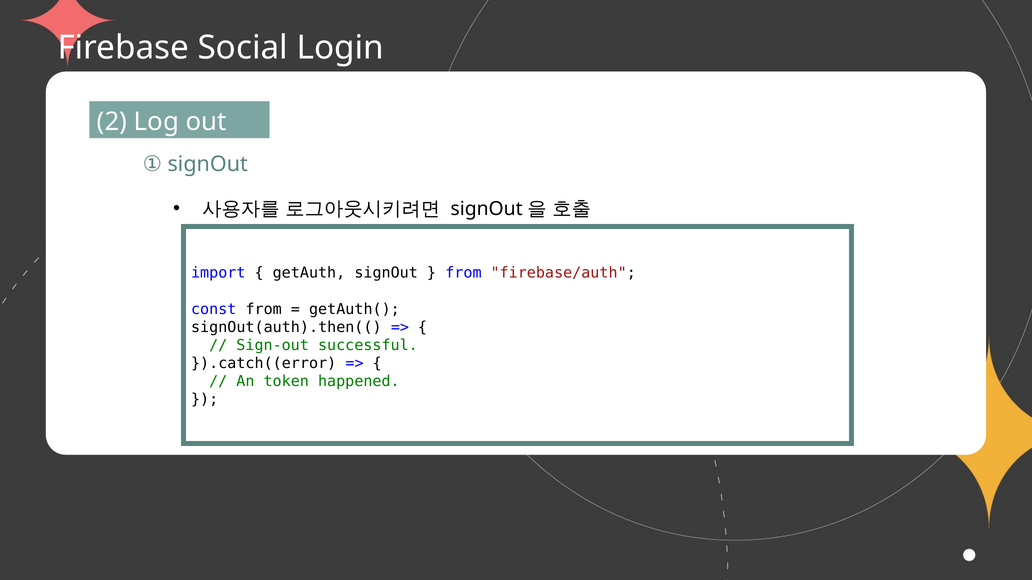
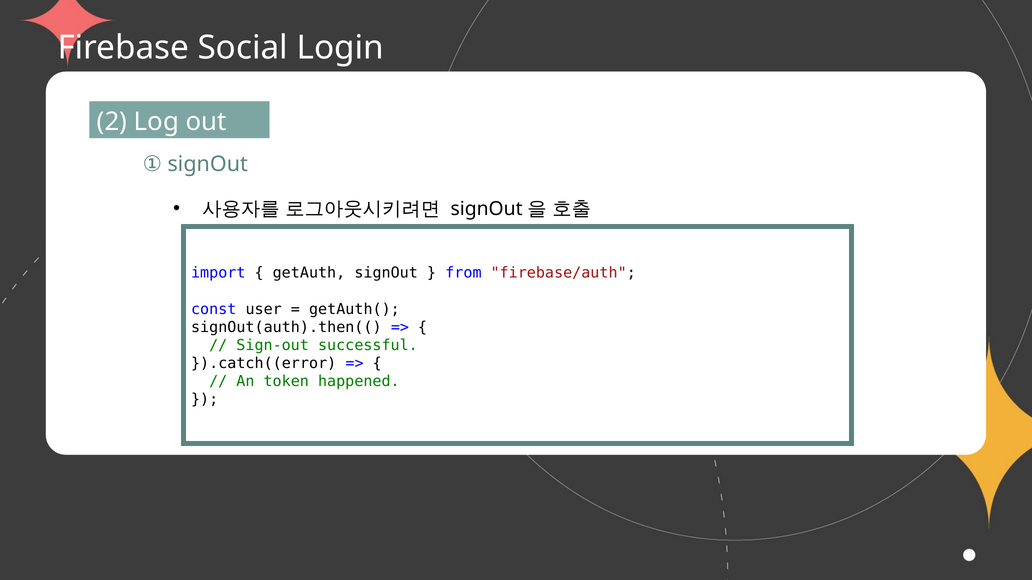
const from: from -> user (264, 309)
